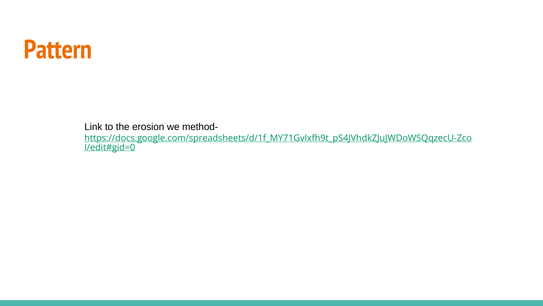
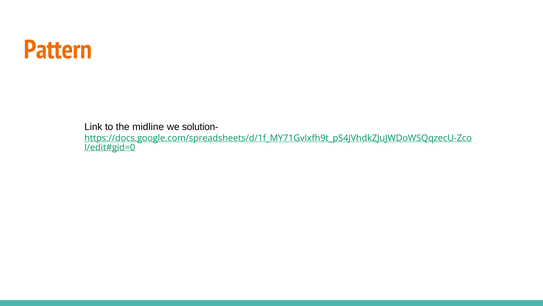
erosion: erosion -> midline (148, 127)
method-: method- -> solution- (200, 127)
